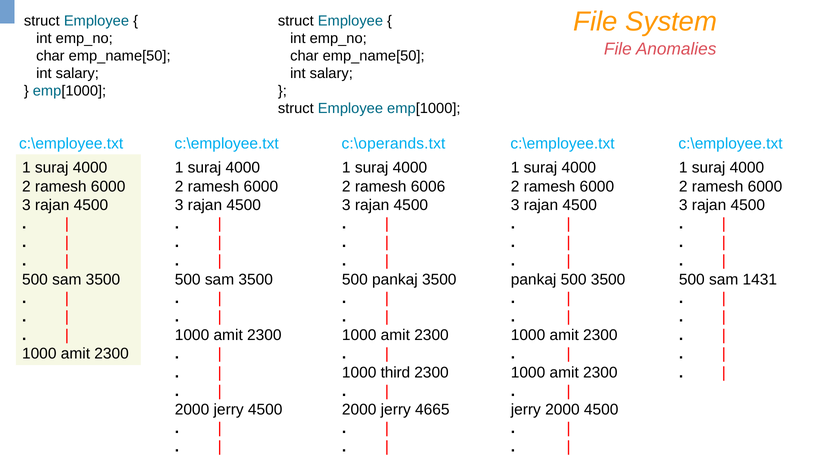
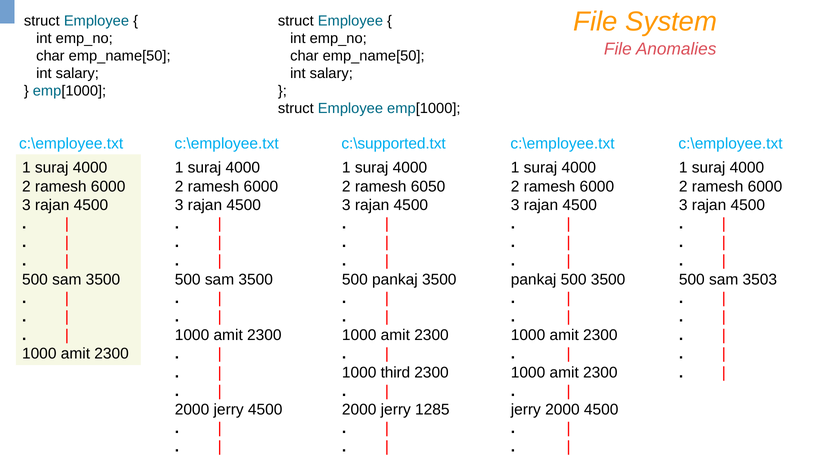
c:\operands.txt: c:\operands.txt -> c:\supported.txt (394, 143)
6006: 6006 -> 6050 (428, 186)
1431: 1431 -> 3503 (760, 280)
4665: 4665 -> 1285 (432, 410)
